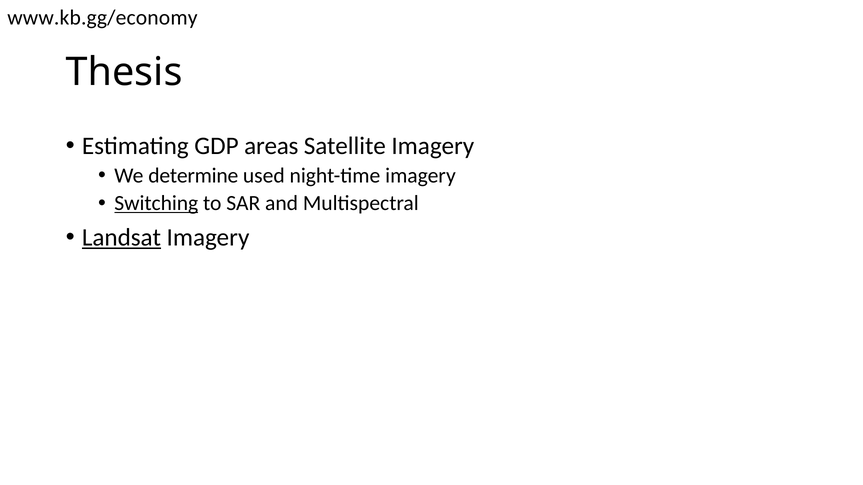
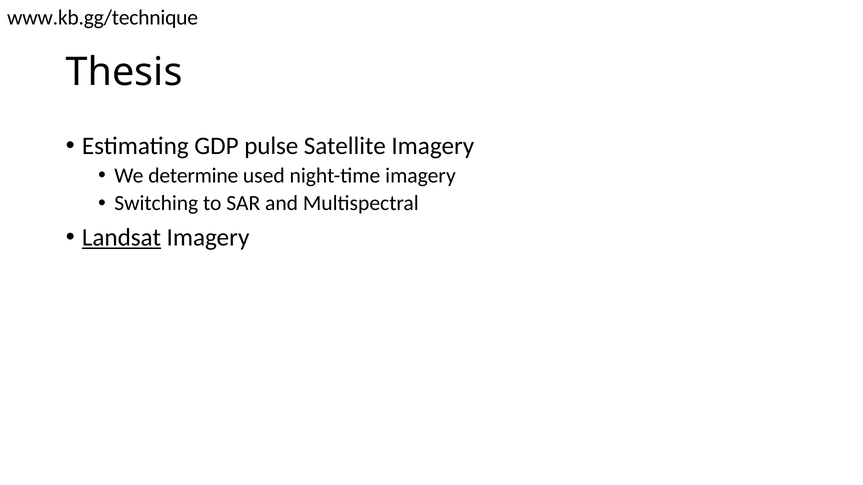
www.kb.gg/economy: www.kb.gg/economy -> www.kb.gg/technique (103, 18)
areas: areas -> pulse (271, 146)
Switching underline: present -> none (156, 203)
